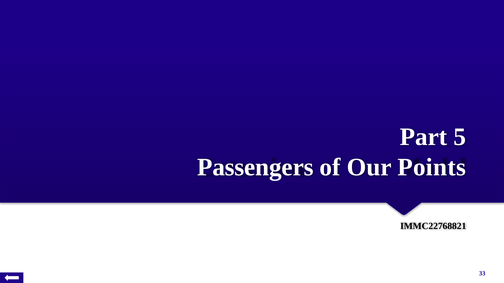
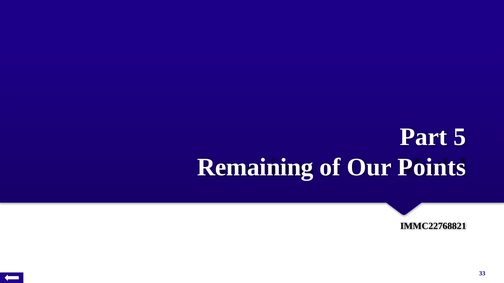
Passengers: Passengers -> Remaining (255, 167)
